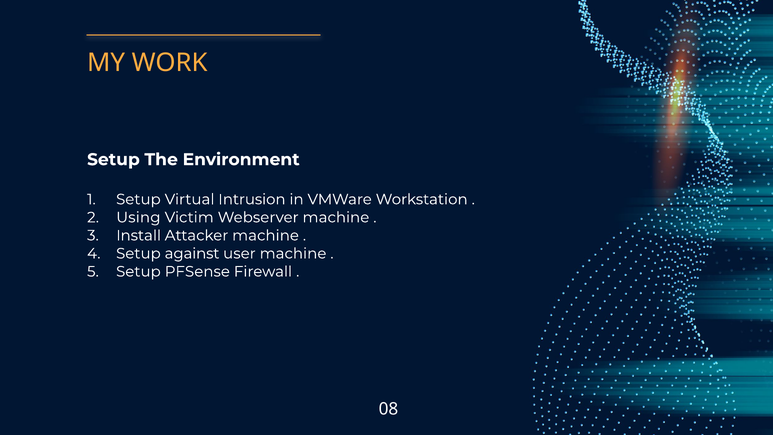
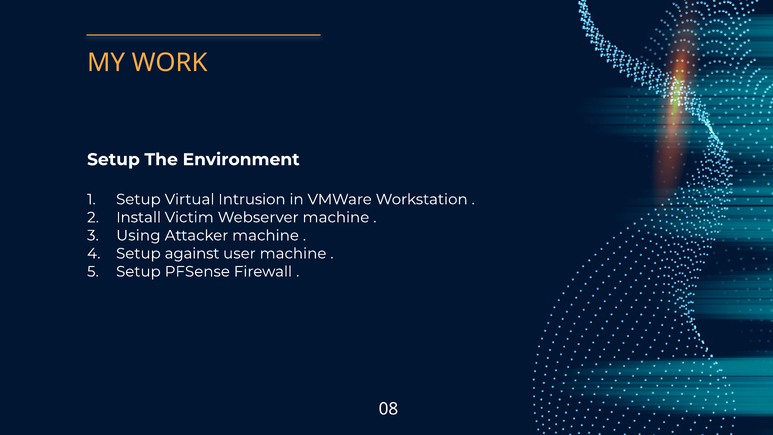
Using: Using -> Install (138, 217)
Install: Install -> Using (138, 235)
